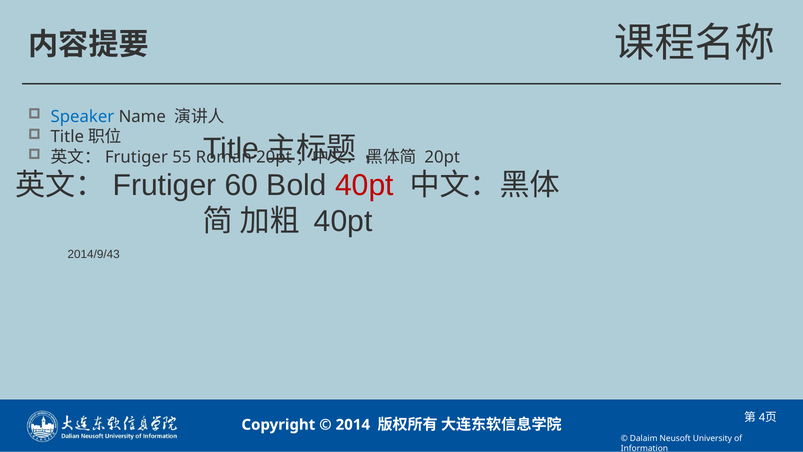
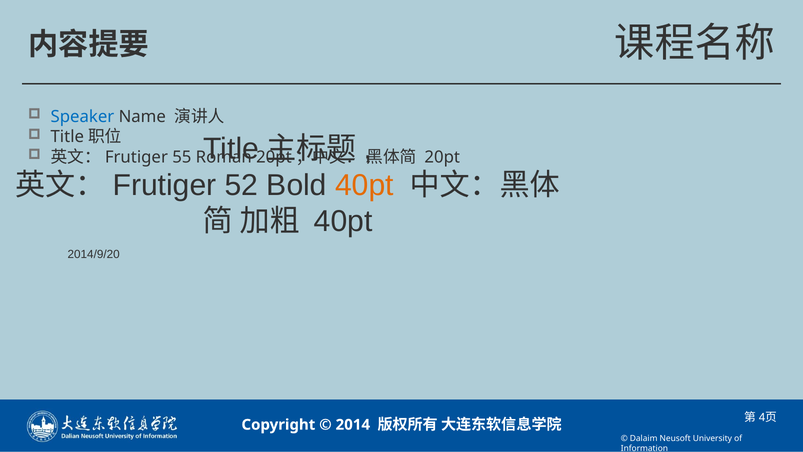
60: 60 -> 52 (241, 185)
40pt colour: red -> orange (364, 185)
2014/9/43: 2014/9/43 -> 2014/9/20 (94, 254)
